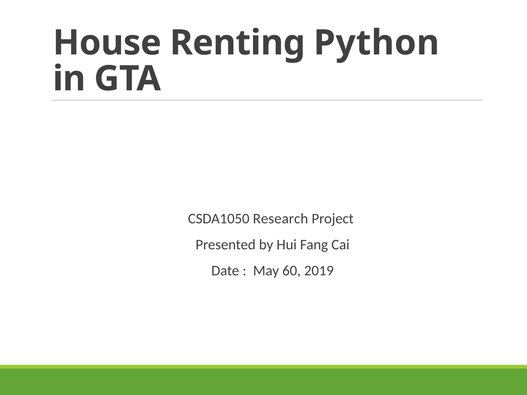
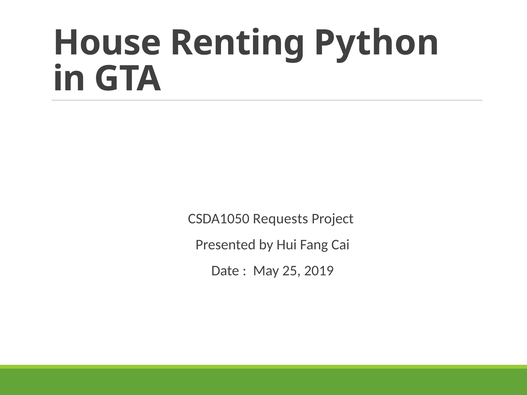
Research: Research -> Requests (280, 219)
60: 60 -> 25 (292, 271)
